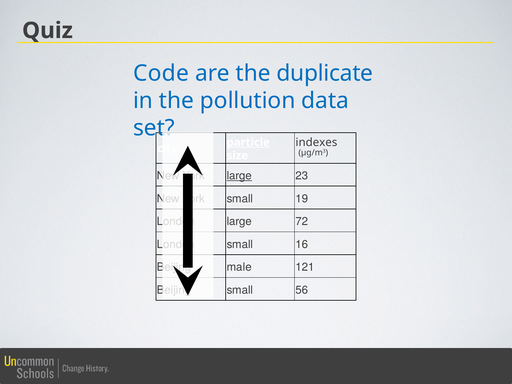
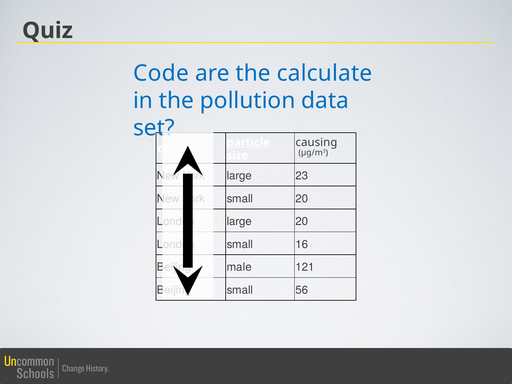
duplicate: duplicate -> calculate (325, 73)
indexes: indexes -> causing (316, 142)
large underline: present -> none (239, 176)
small 19: 19 -> 20 (302, 199)
large 72: 72 -> 20 (302, 222)
